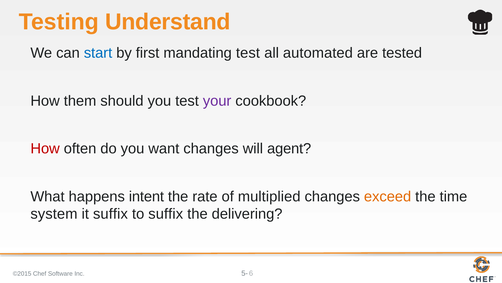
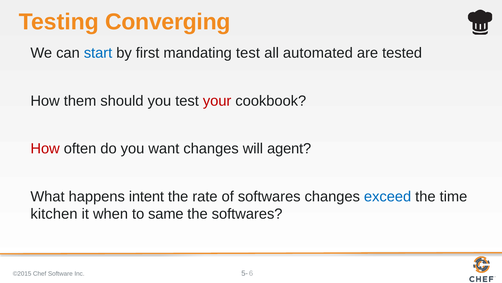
Understand: Understand -> Converging (168, 22)
your colour: purple -> red (217, 101)
of multiplied: multiplied -> softwares (269, 196)
exceed colour: orange -> blue (388, 196)
system: system -> kitchen (54, 214)
it suffix: suffix -> when (111, 214)
to suffix: suffix -> same (166, 214)
the delivering: delivering -> softwares (247, 214)
